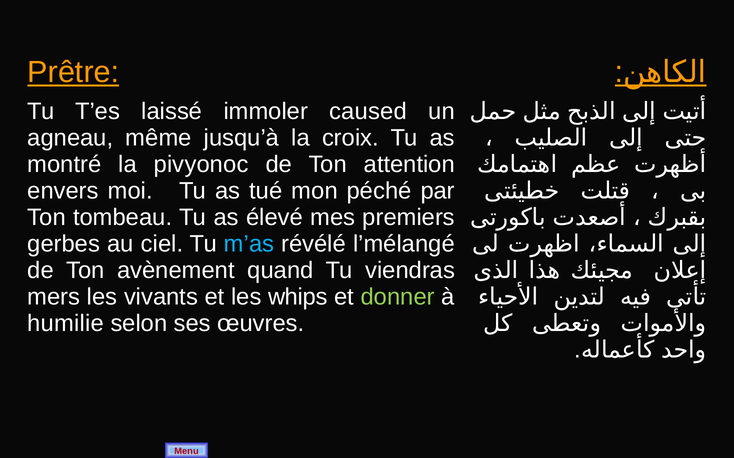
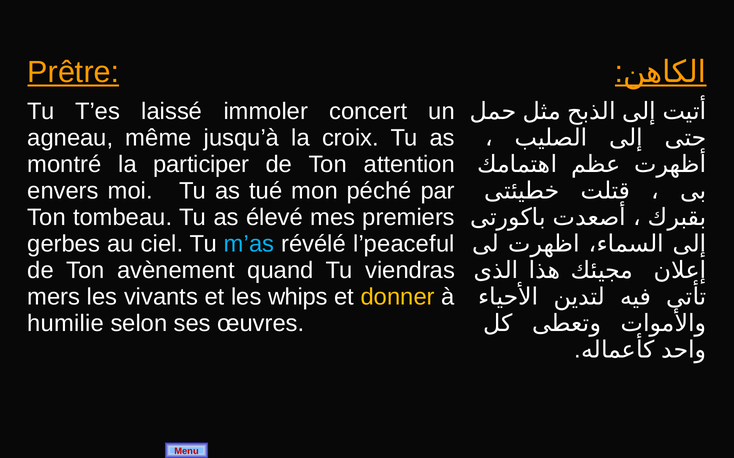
caused: caused -> concert (368, 112)
pivyonoc: pivyonoc -> participer (201, 165)
l’mélangé: l’mélangé -> l’peaceful (404, 244)
donner colour: light green -> yellow (398, 297)
